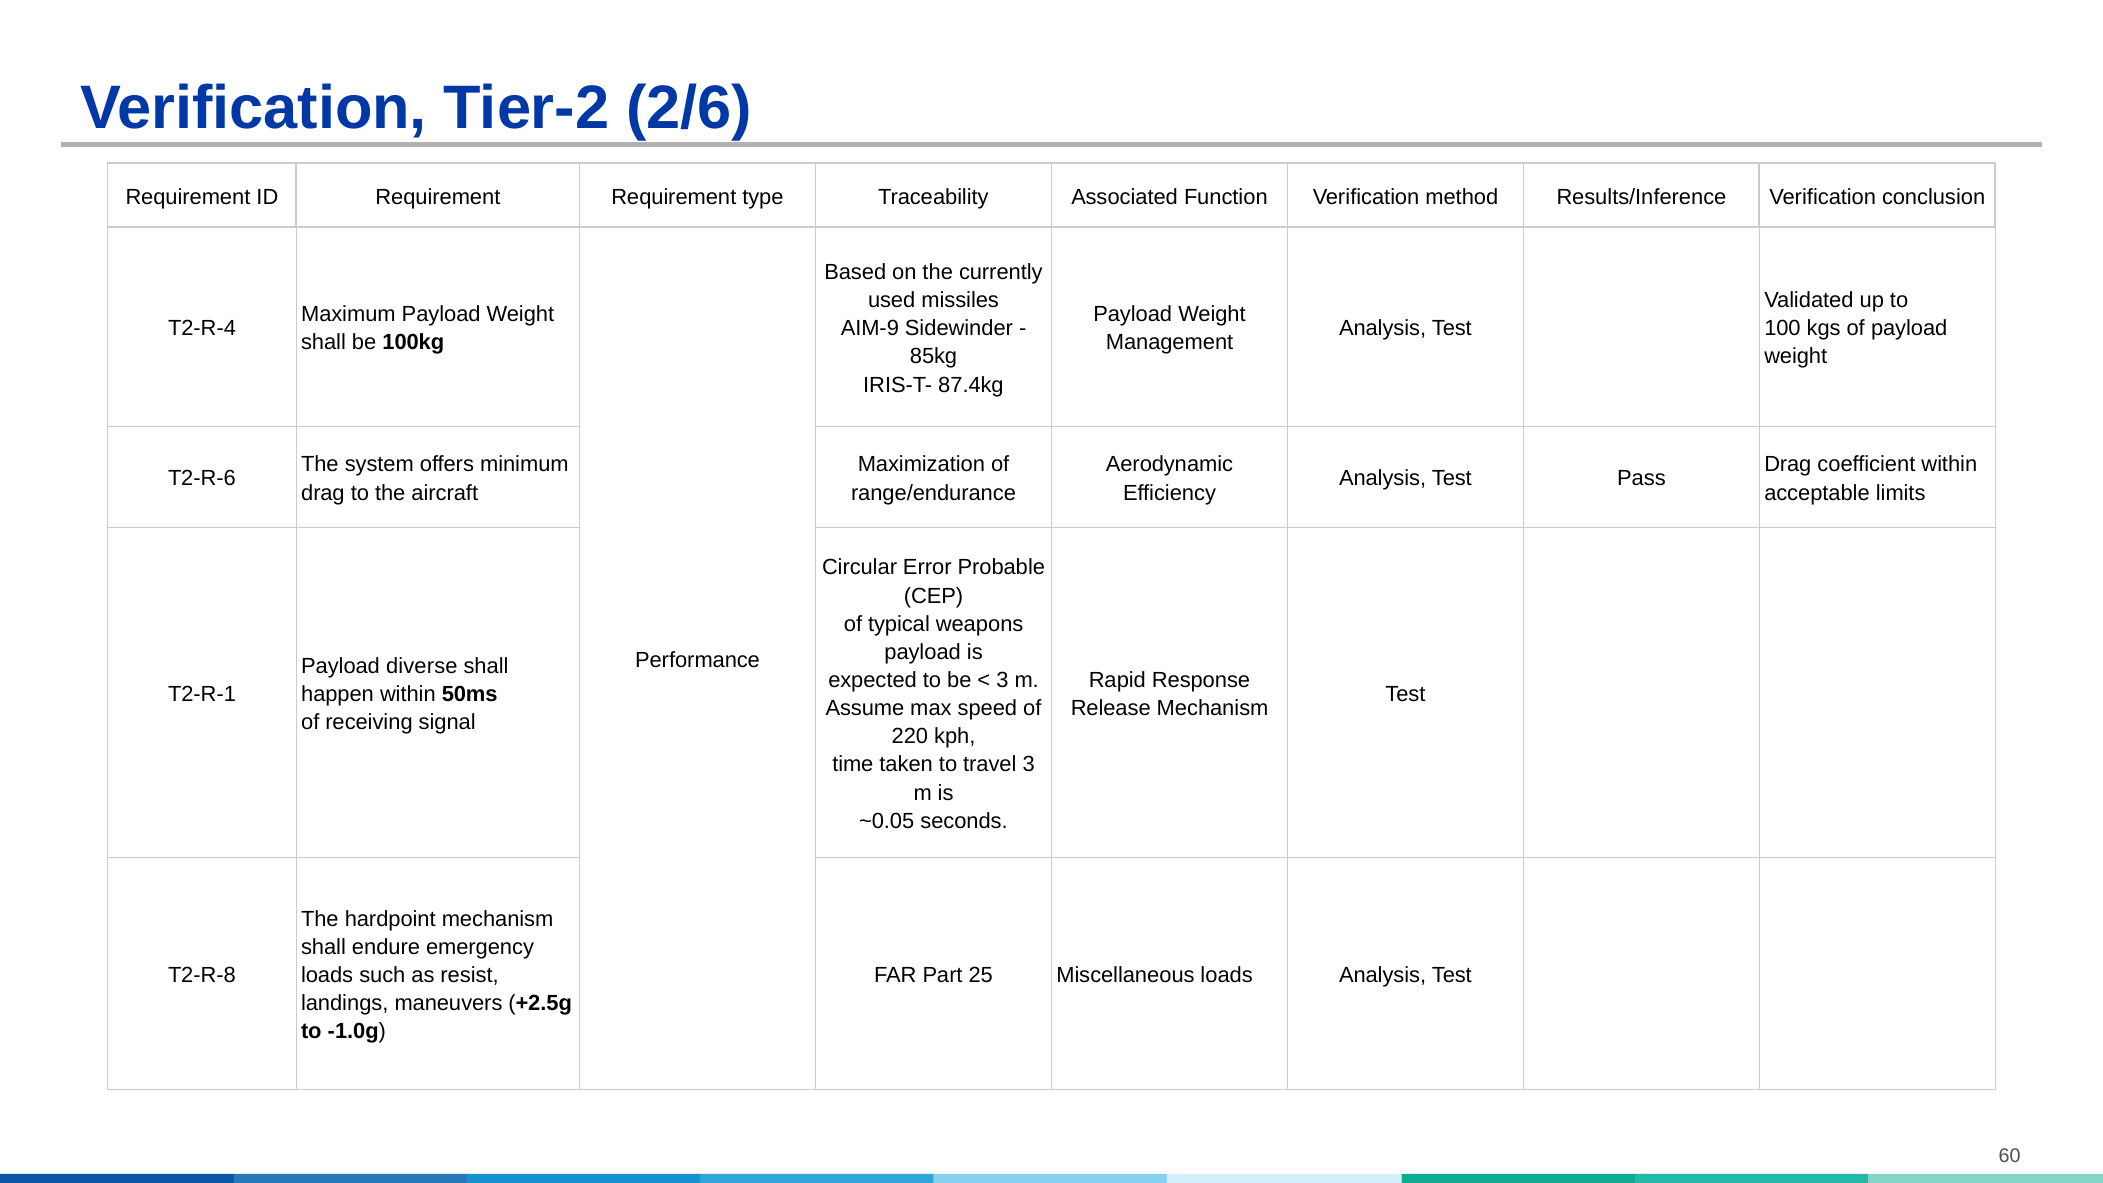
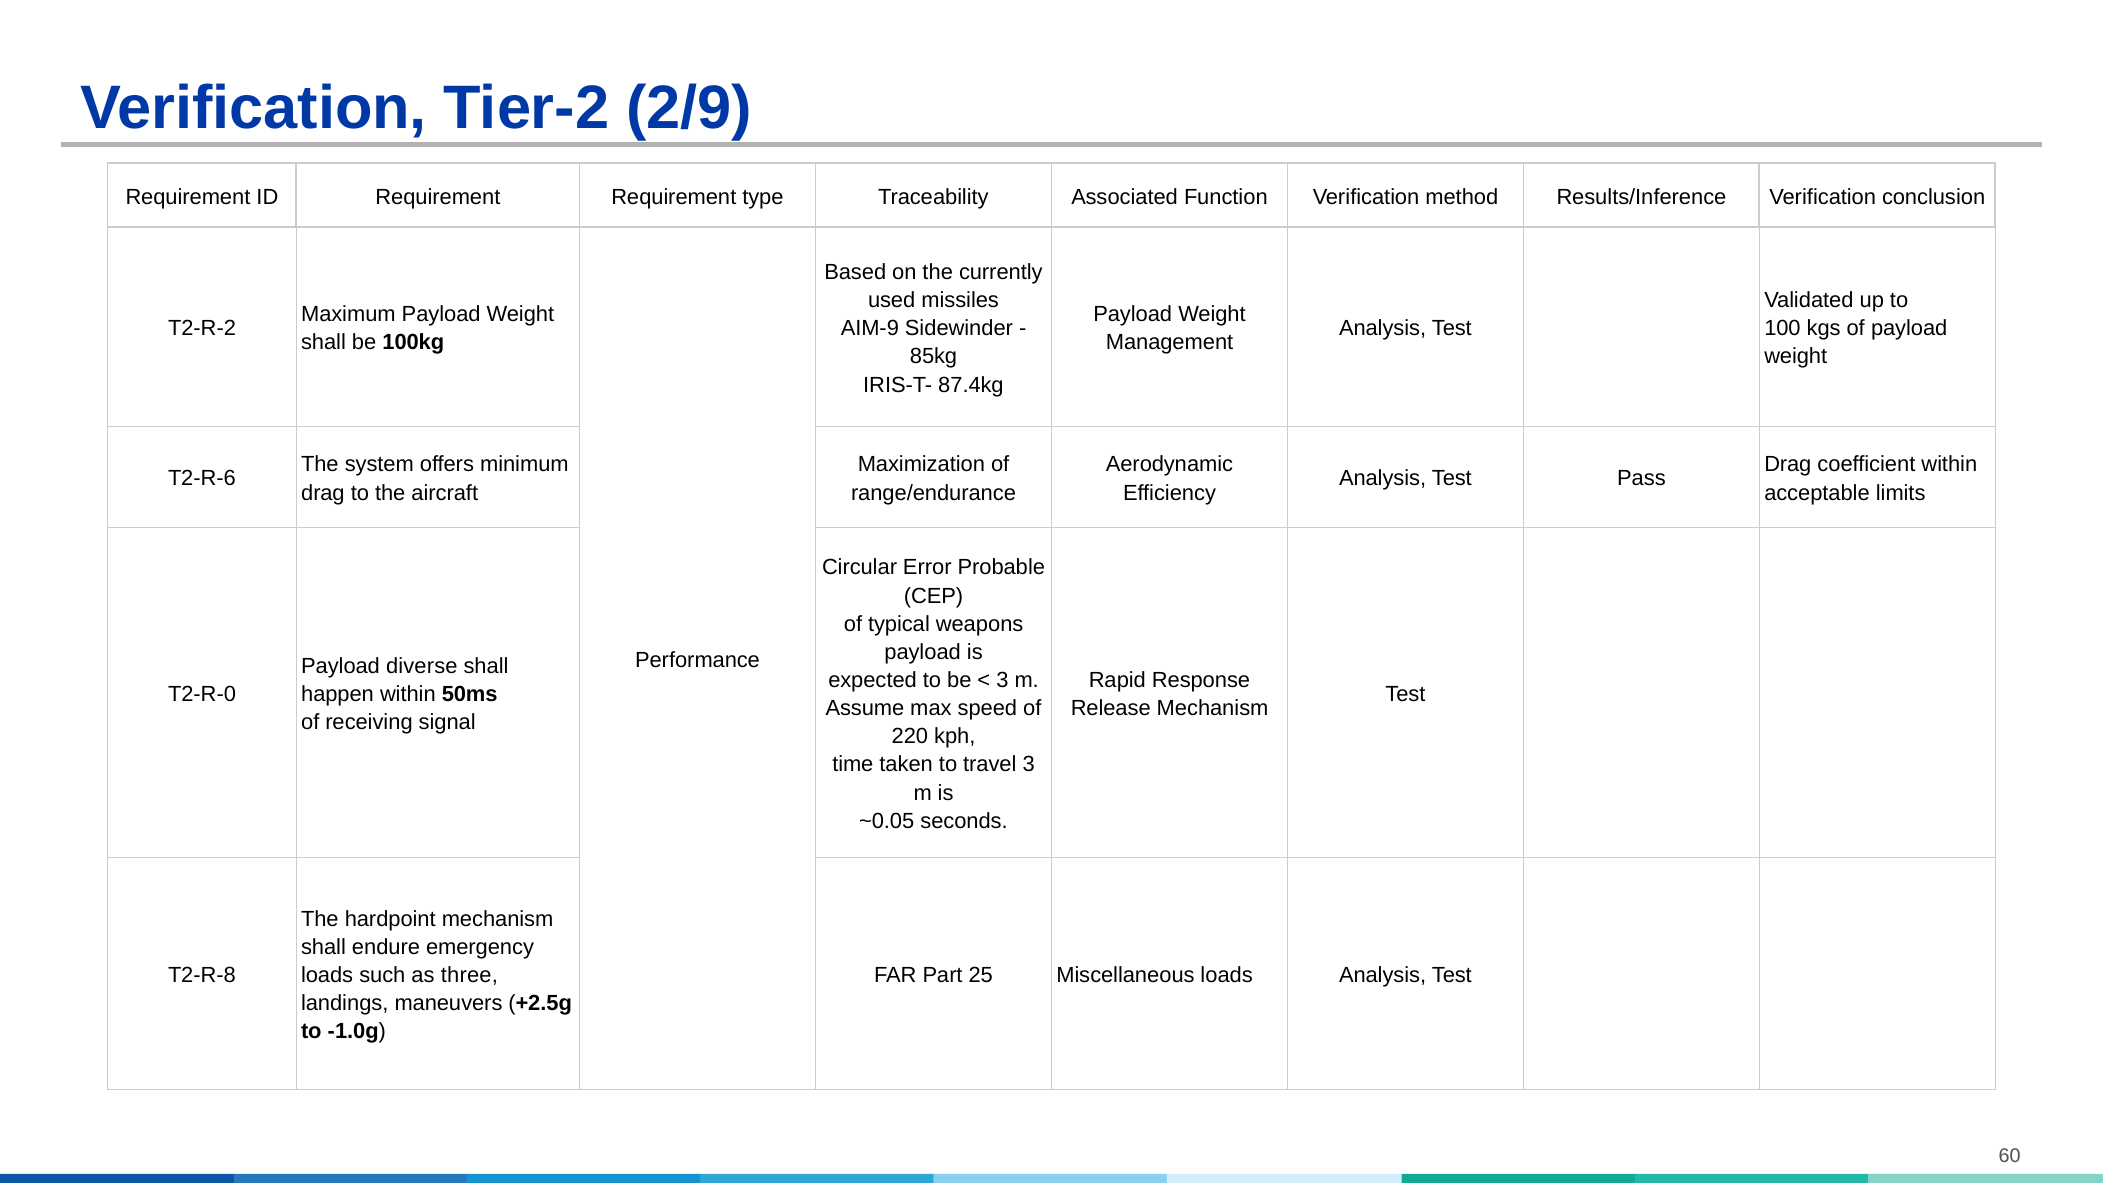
2/6: 2/6 -> 2/9 (689, 108)
T2-R-4: T2-R-4 -> T2-R-2 (202, 329)
T2-R-1: T2-R-1 -> T2-R-0 (202, 694)
resist: resist -> three (469, 975)
